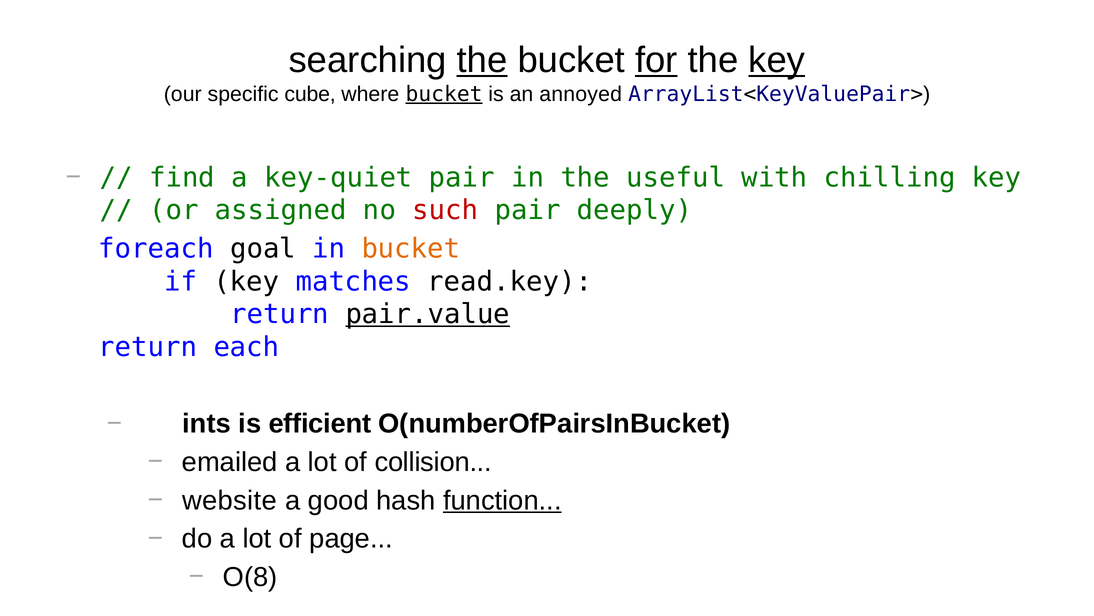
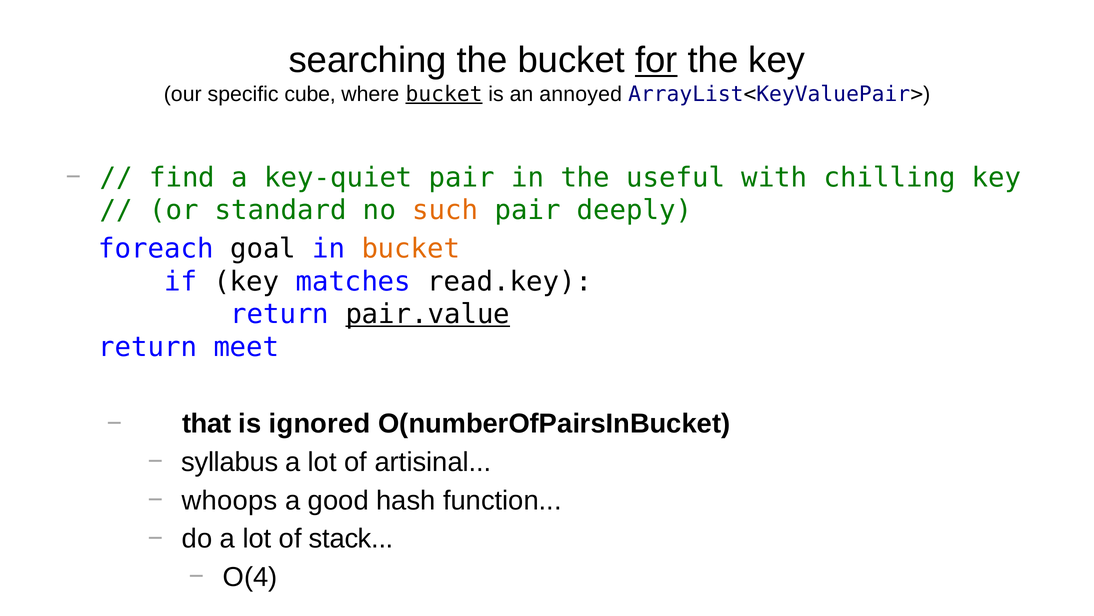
the underline: present -> none (482, 60)
key underline: present -> none (777, 60)
assigned: assigned -> standard (281, 210)
such colour: red -> orange (445, 210)
each: each -> meet (246, 347)
ints: ints -> that (207, 423)
efficient: efficient -> ignored (320, 423)
emailed: emailed -> syllabus (230, 462)
collision: collision -> artisinal (433, 462)
website: website -> whoops (230, 500)
function underline: present -> none (502, 500)
page: page -> stack (351, 538)
O(8: O(8 -> O(4 (250, 577)
